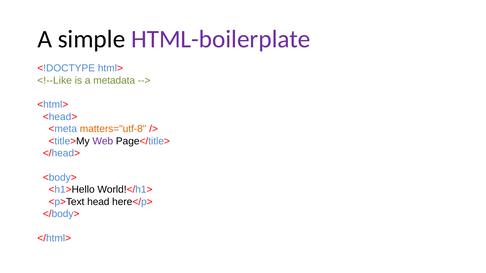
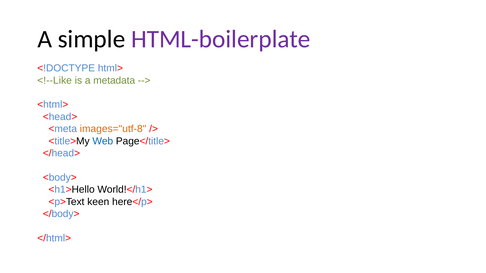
matters="utf-8: matters="utf-8 -> images="utf-8 (113, 129)
Web colour: purple -> blue (103, 141)
head: head -> keen (98, 202)
